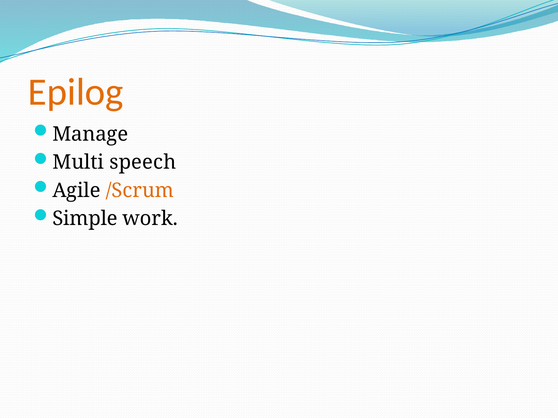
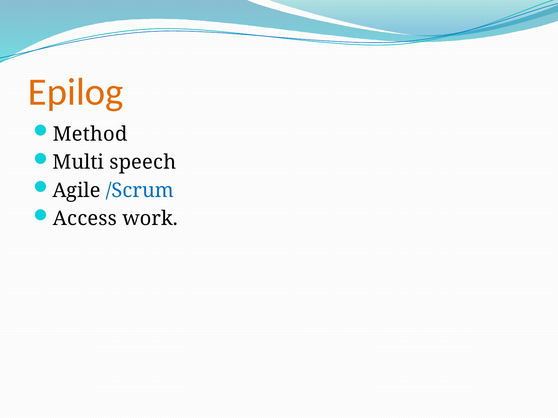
Manage: Manage -> Method (90, 134)
/Scrum colour: orange -> blue (140, 191)
Simple: Simple -> Access (85, 219)
